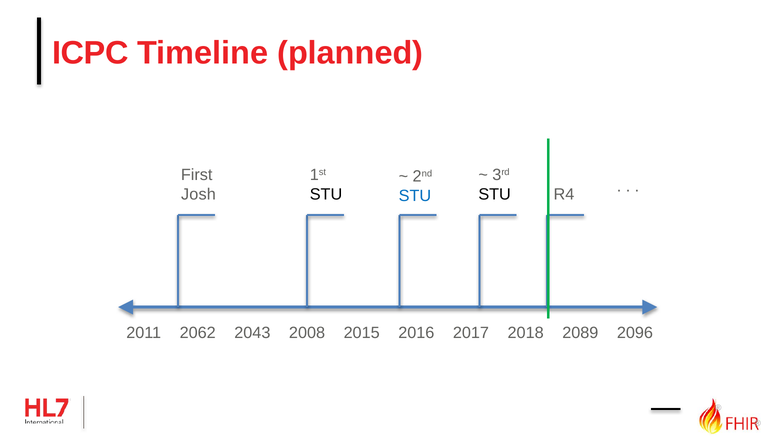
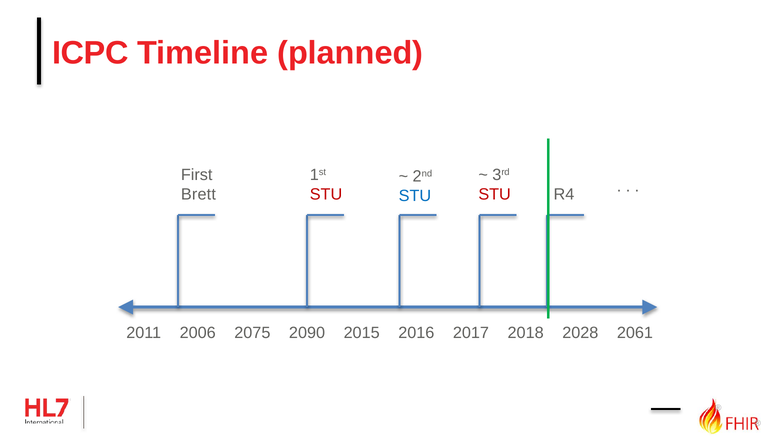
Josh: Josh -> Brett (198, 194)
STU colour: black -> red (495, 194)
STU colour: black -> red (326, 194)
2062: 2062 -> 2006 (198, 333)
2043: 2043 -> 2075 (252, 333)
2008: 2008 -> 2090 (307, 333)
2089: 2089 -> 2028 (580, 333)
2096: 2096 -> 2061 (635, 333)
